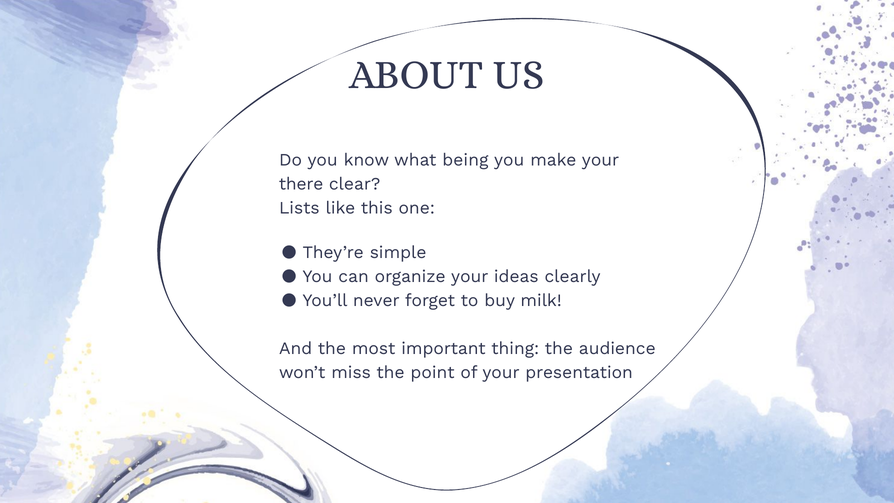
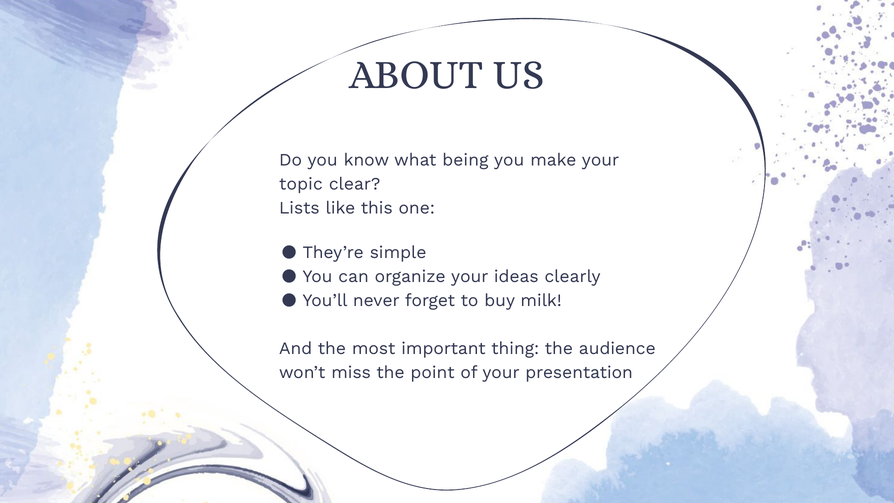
there: there -> topic (301, 184)
